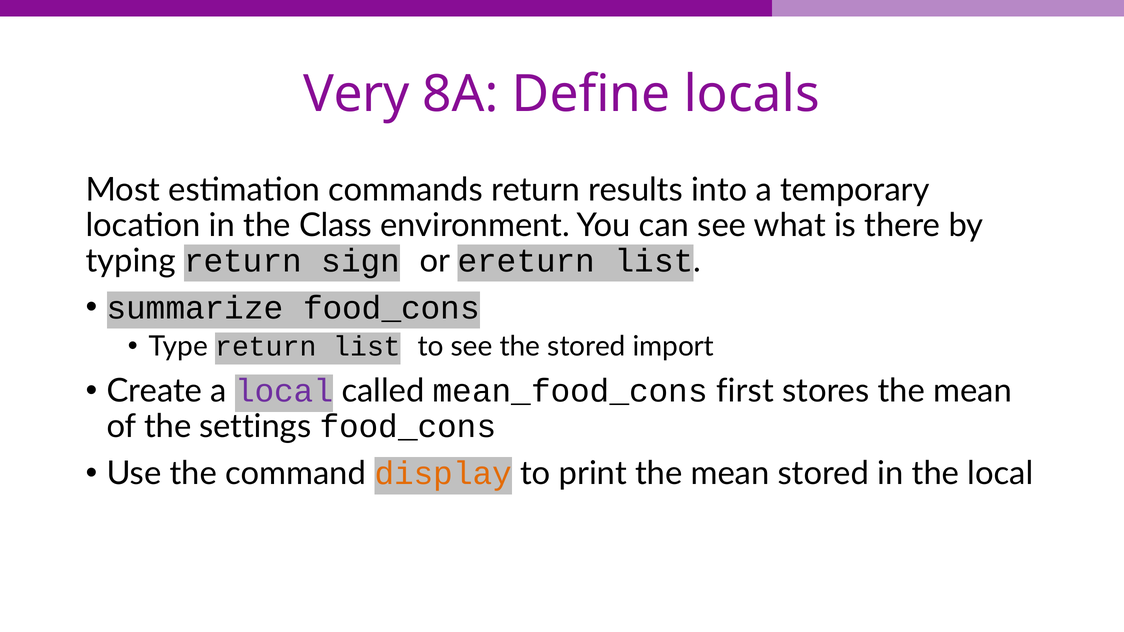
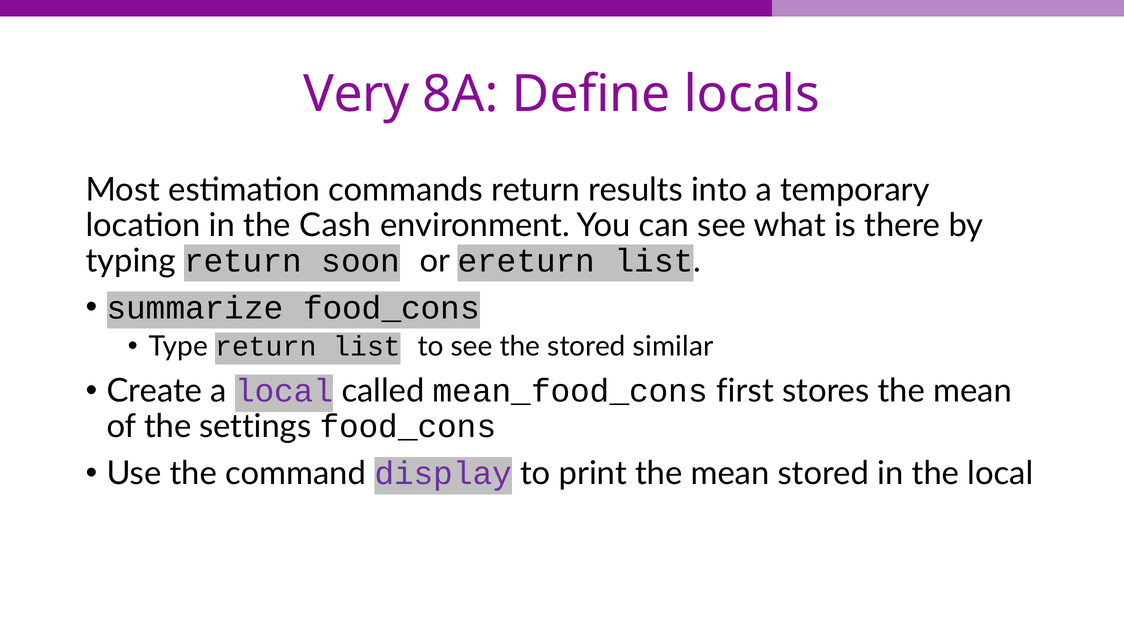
Class: Class -> Cash (335, 225)
sign: sign -> soon (361, 261)
import: import -> similar (673, 347)
display colour: orange -> purple (443, 474)
